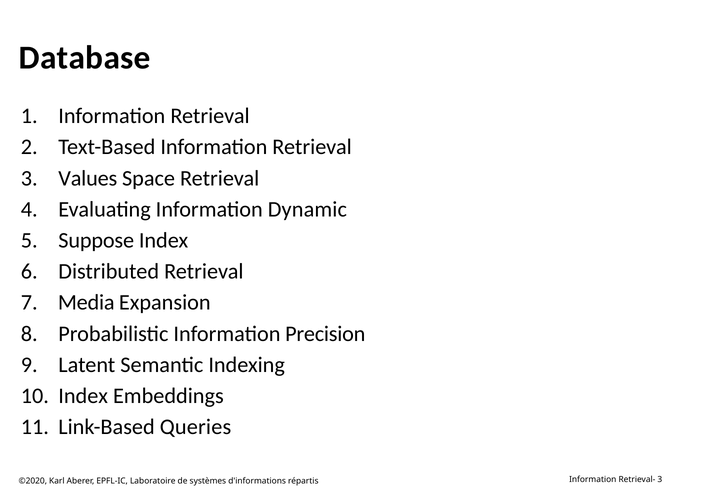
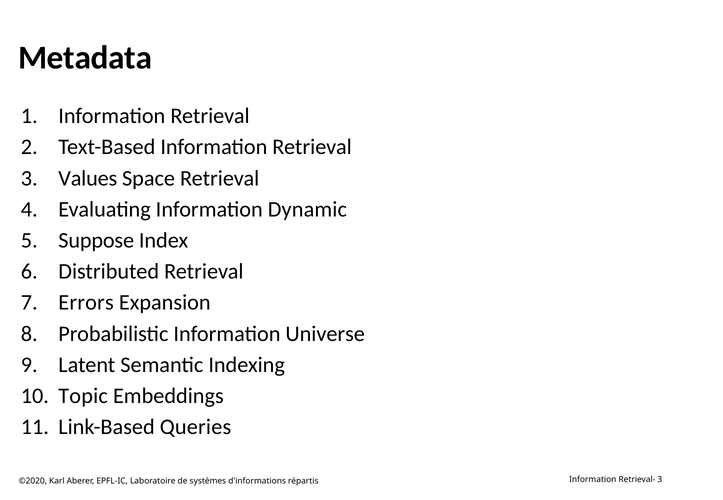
Database: Database -> Metadata (85, 58)
Media: Media -> Errors (86, 303)
Precision: Precision -> Universe (325, 334)
Index: Index -> Topic (83, 396)
